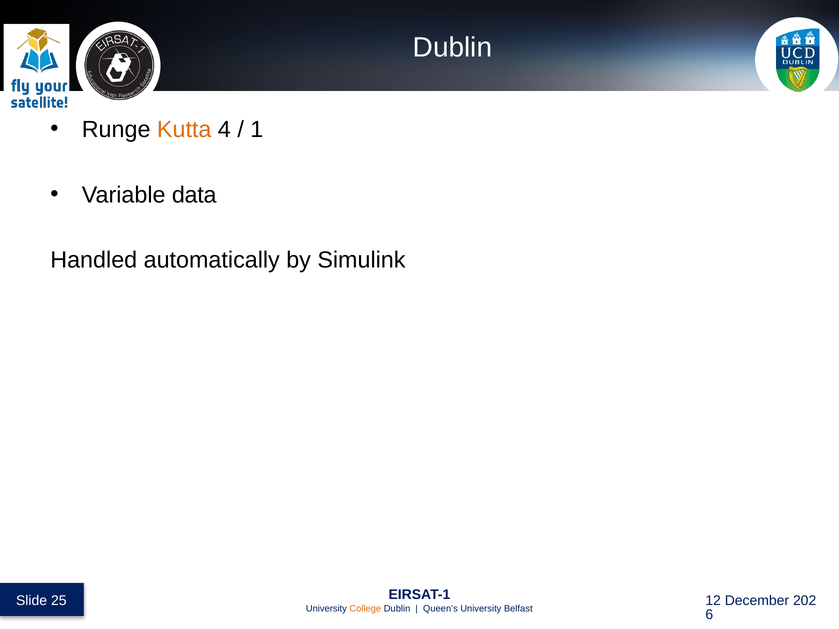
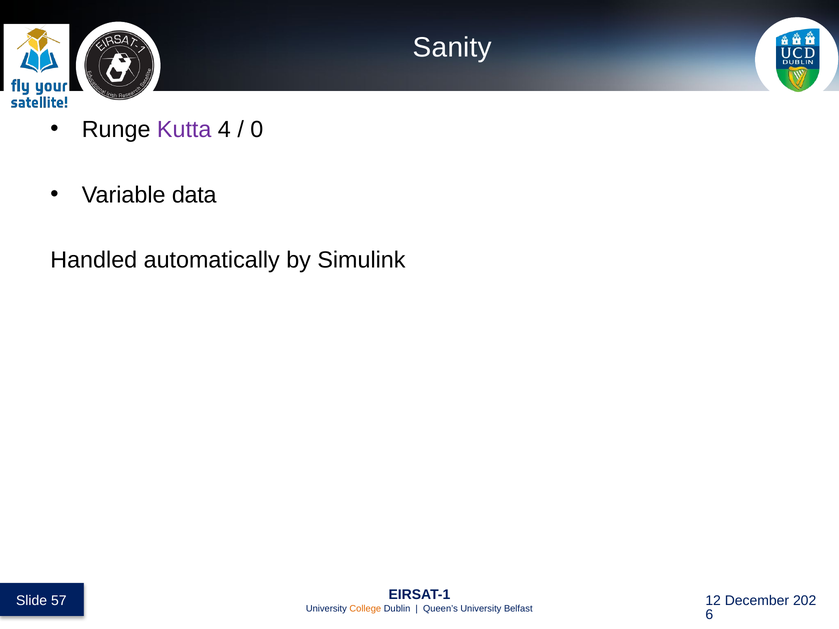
Dublin: Dublin -> Sanity (452, 47)
Kutta colour: orange -> purple (184, 130)
1: 1 -> 0 (257, 130)
25: 25 -> 57 (59, 601)
